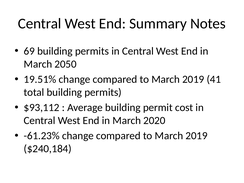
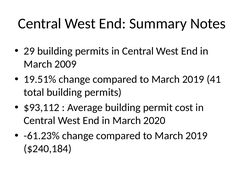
69: 69 -> 29 (29, 51)
2050: 2050 -> 2009 (66, 64)
